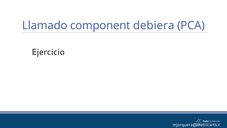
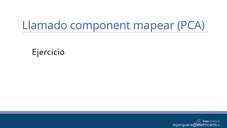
debiera: debiera -> mapear (154, 25)
